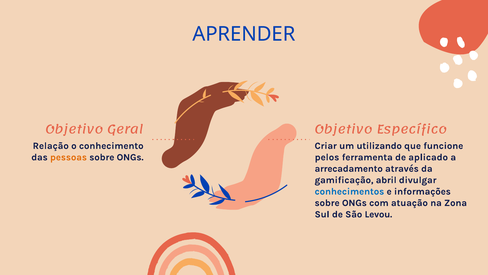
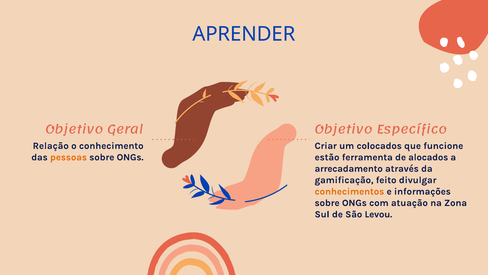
utilizando: utilizando -> colocados (379, 146)
pelos: pelos -> estão (327, 157)
aplicado: aplicado -> alocados (428, 157)
abril: abril -> feito (386, 180)
conhecimentos colour: blue -> orange (349, 191)
